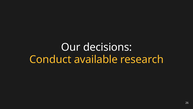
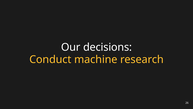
available: available -> machine (96, 59)
